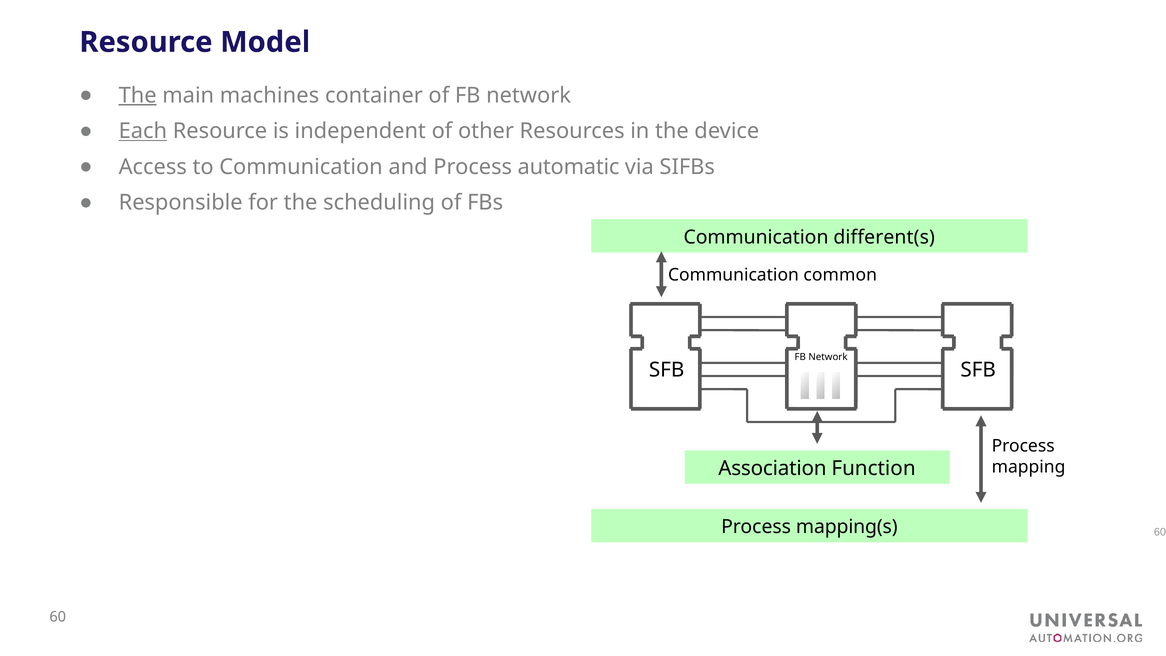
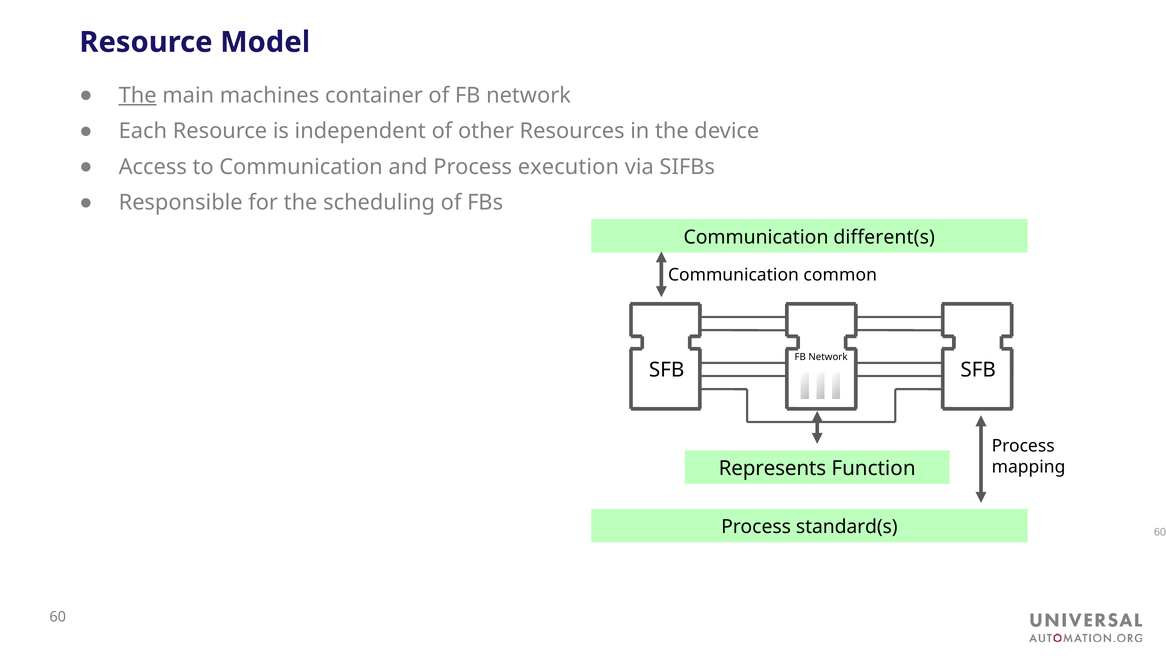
Each underline: present -> none (143, 131)
automatic: automatic -> execution (568, 167)
Association: Association -> Represents (772, 469)
mapping(s: mapping(s -> standard(s (847, 527)
